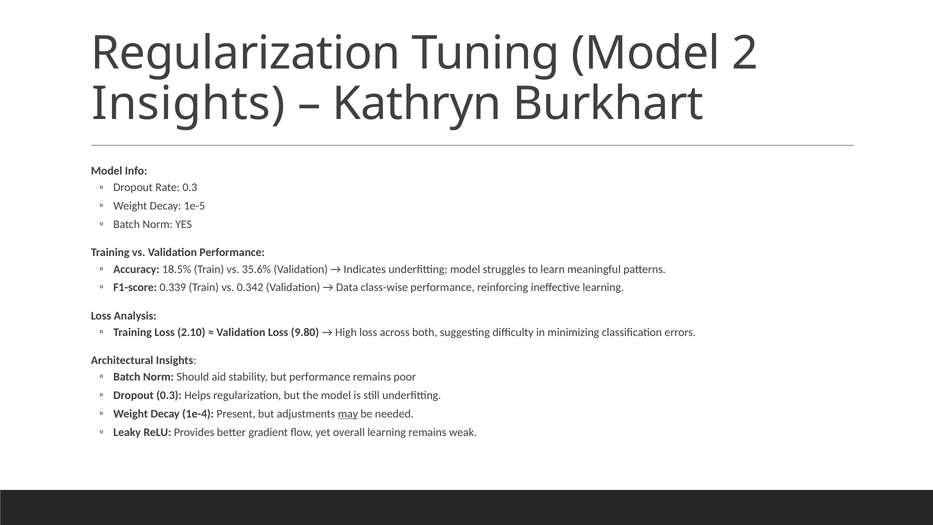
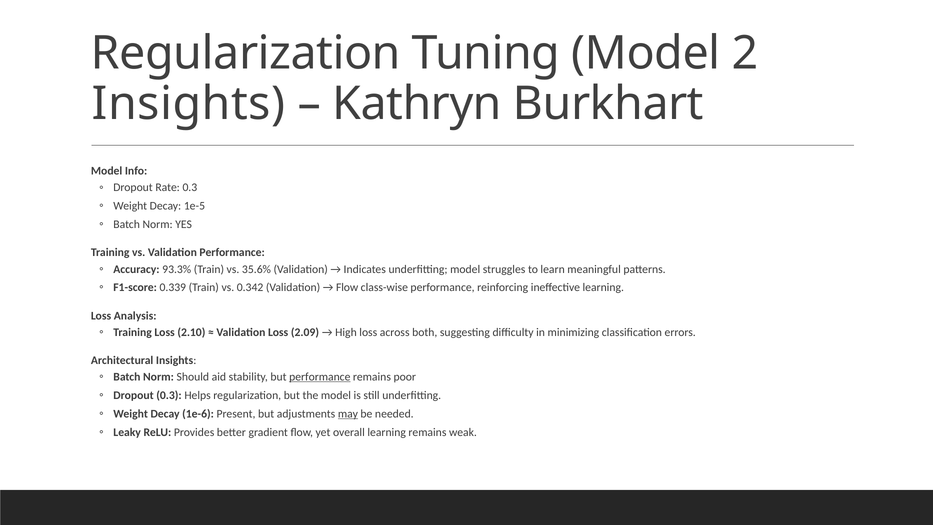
18.5%: 18.5% -> 93.3% (177, 269)
Data: Data -> Flow (347, 287)
9.80: 9.80 -> 2.09 (305, 332)
performance underline: none -> present (320, 377)
1e-4: 1e-4 -> 1e-6 (198, 414)
